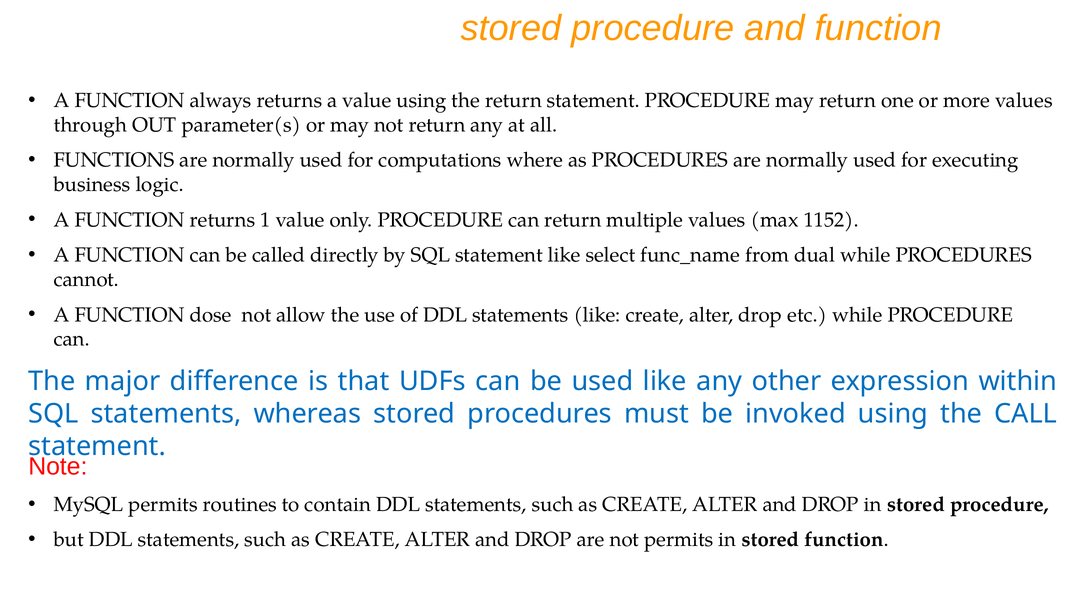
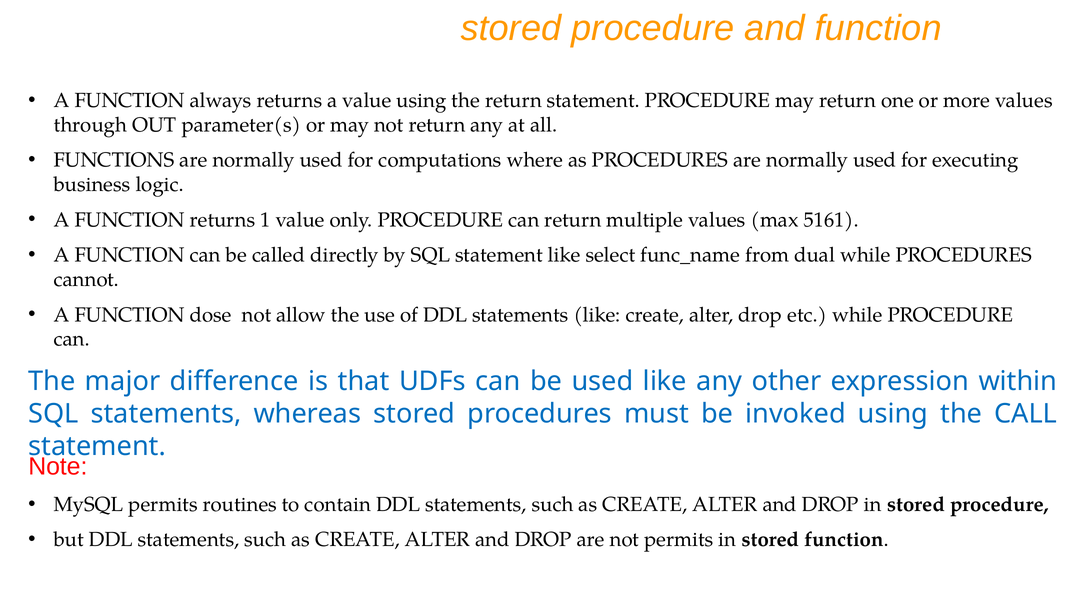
1152: 1152 -> 5161 (831, 220)
